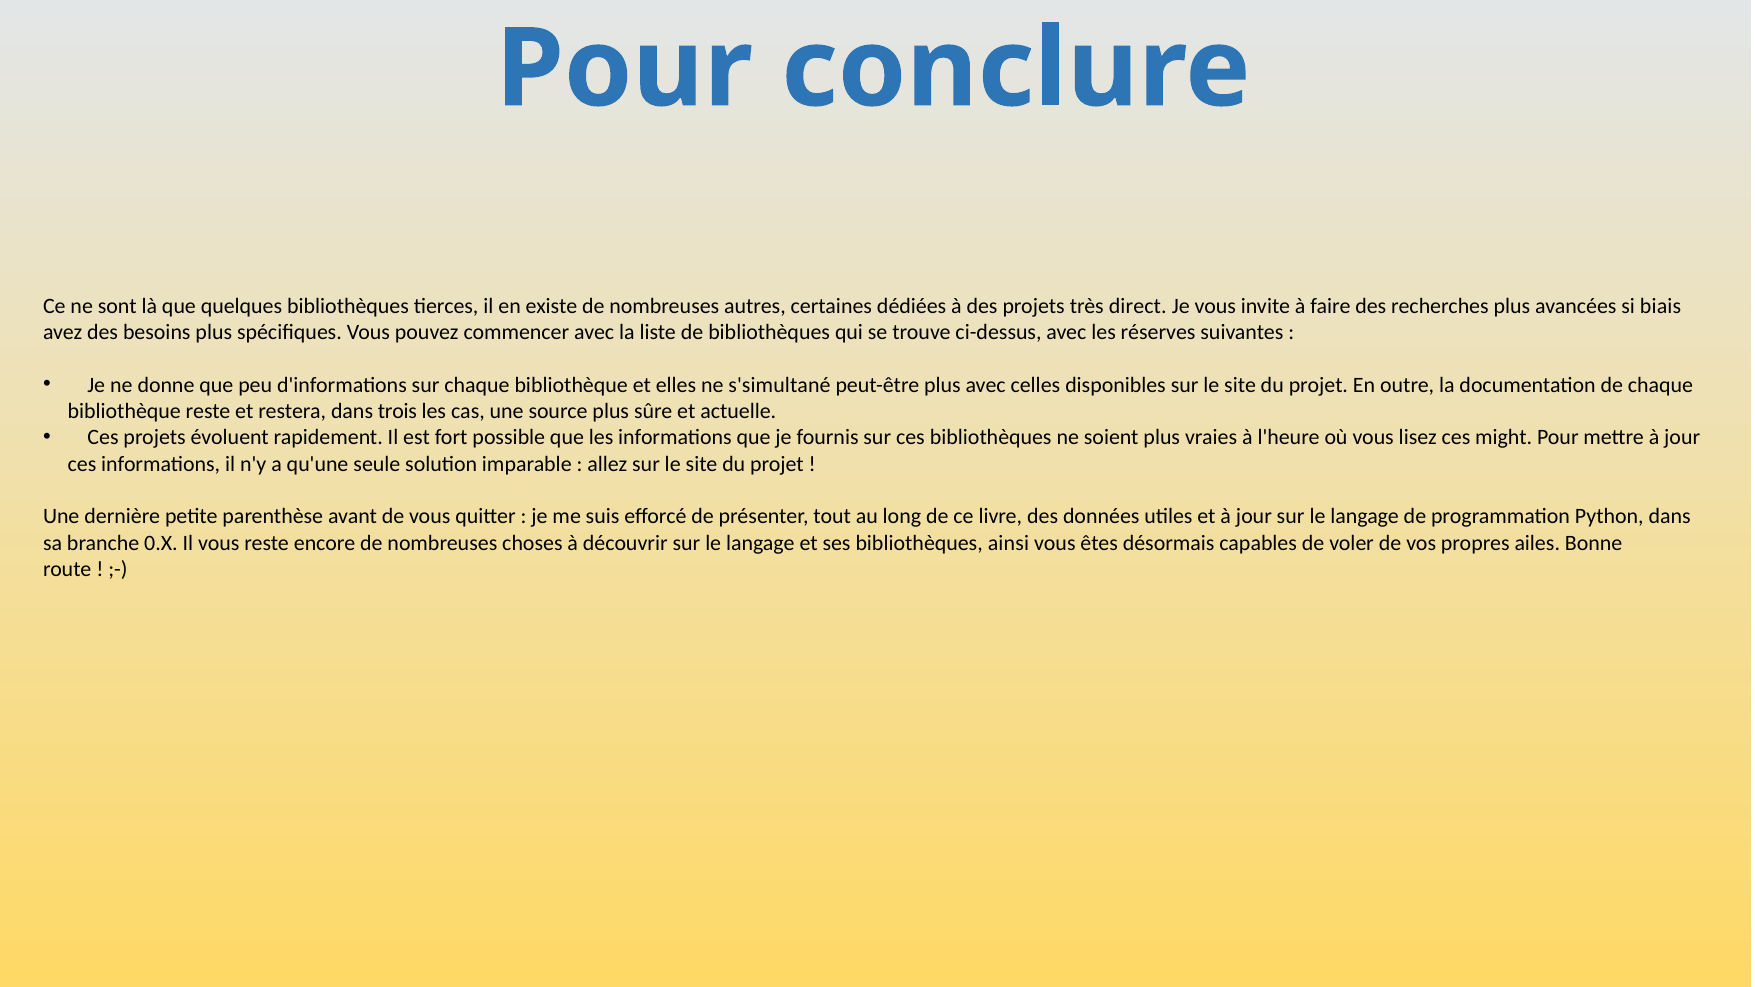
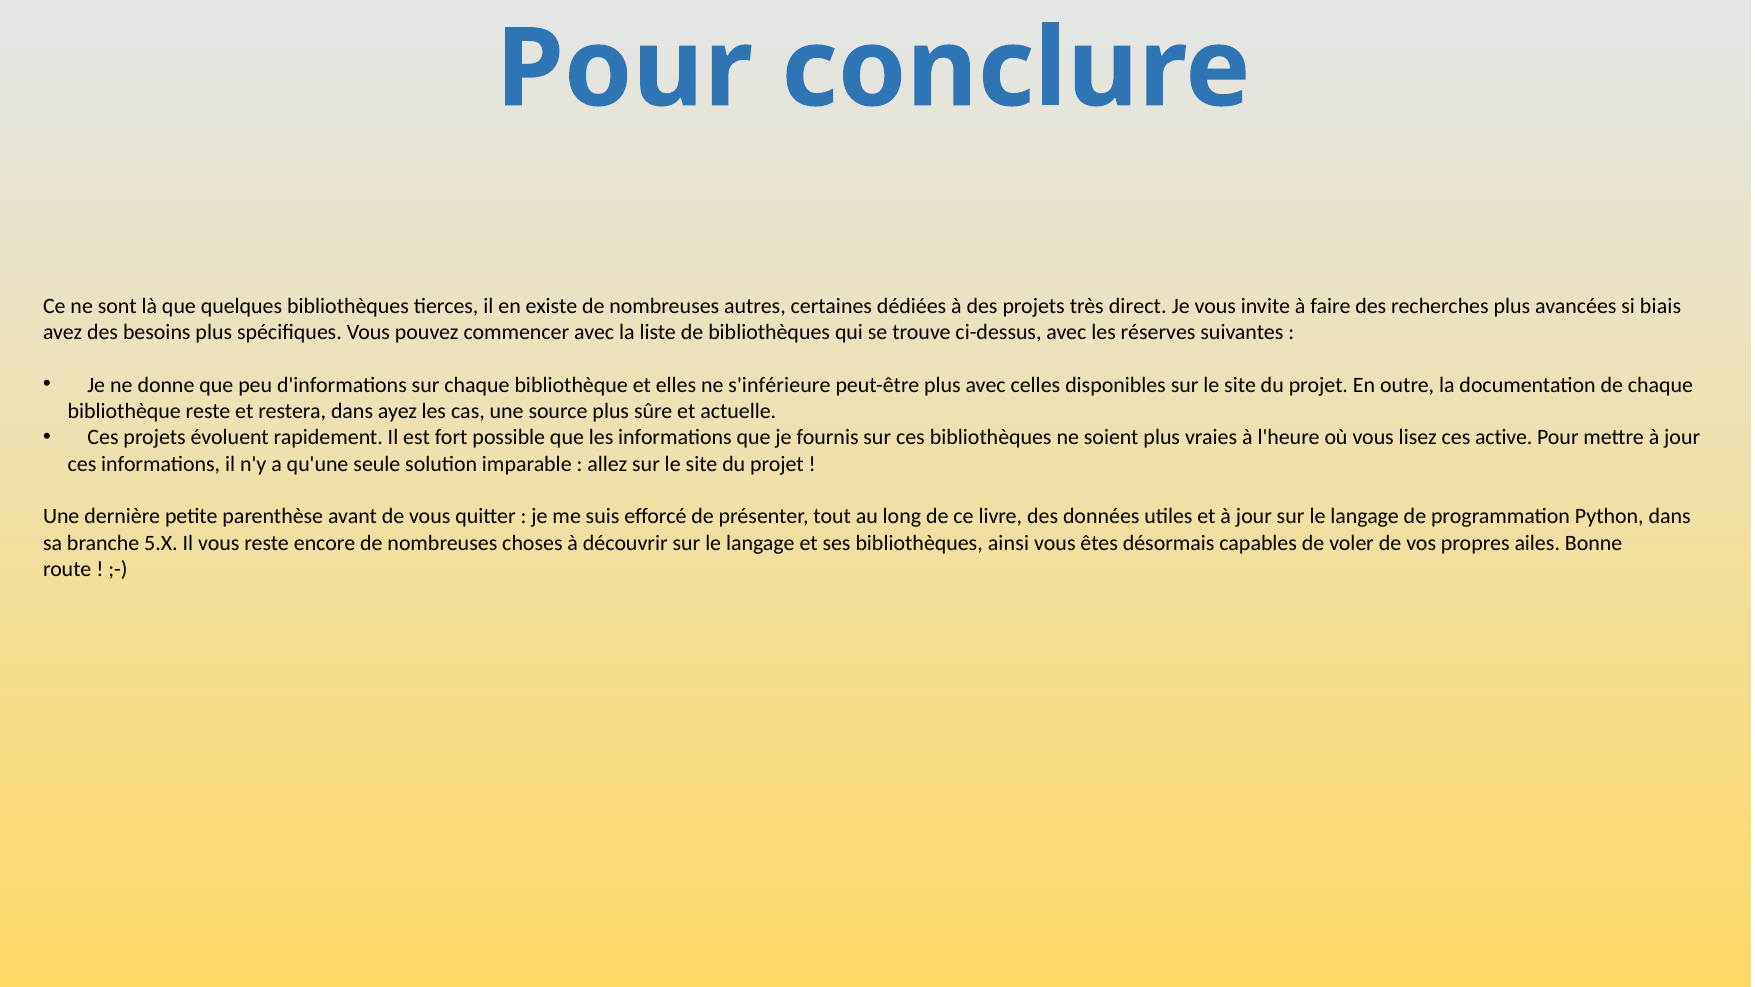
s'simultané: s'simultané -> s'inférieure (779, 385)
trois: trois -> ayez (397, 411)
might: might -> active (1504, 438)
0.X: 0.X -> 5.X (161, 543)
